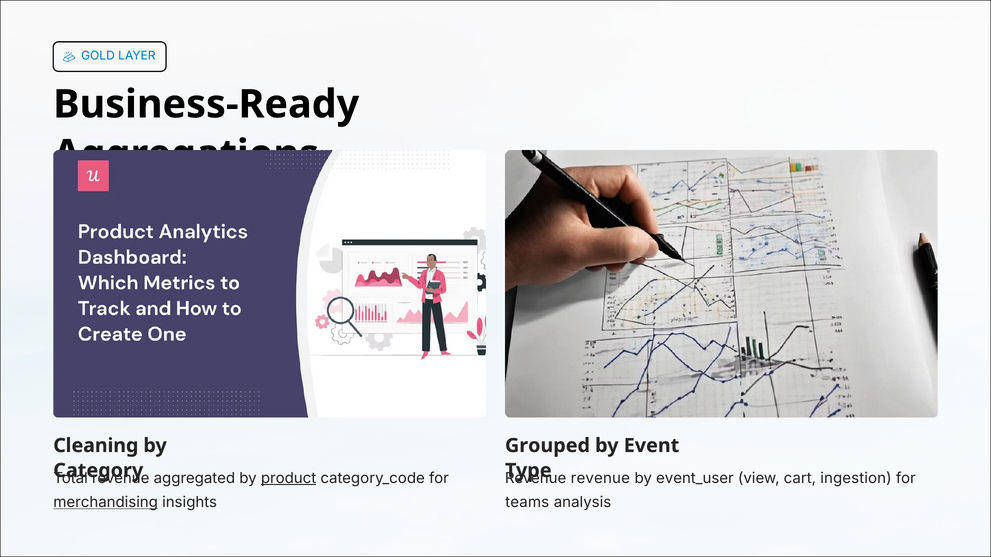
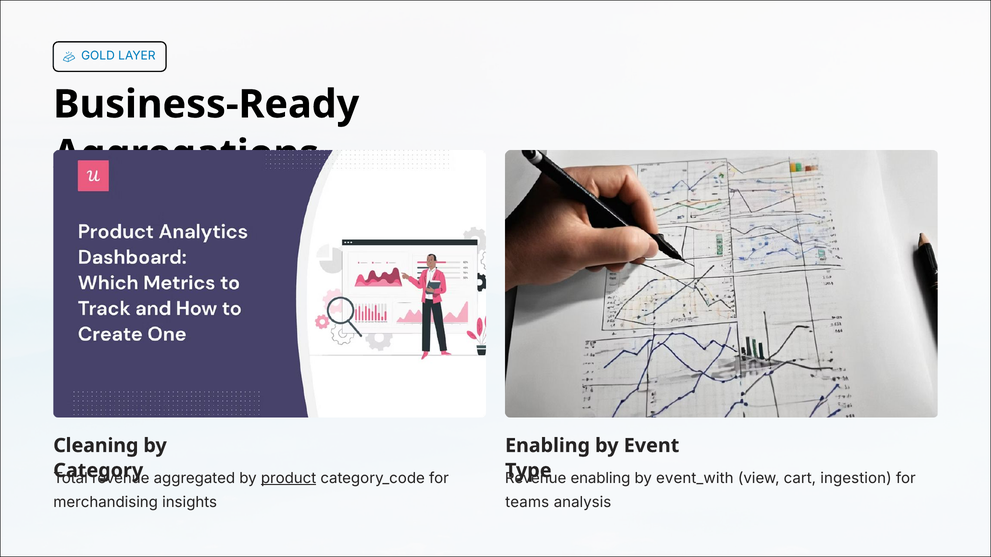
Grouped: Grouped -> Enabling (548, 446)
revenue: revenue -> enabling (600, 479)
event_user: event_user -> event_with (695, 479)
merchandising underline: present -> none (106, 503)
